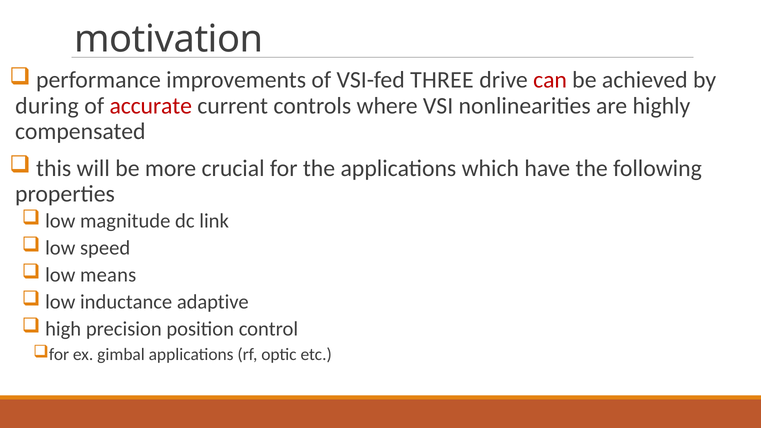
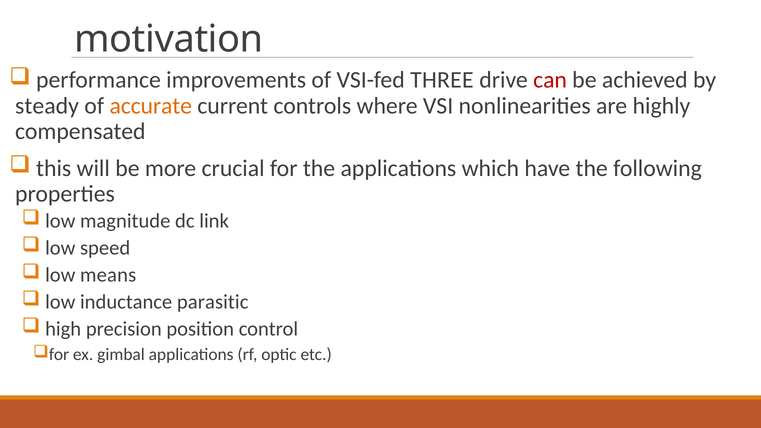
during: during -> steady (47, 106)
accurate colour: red -> orange (151, 106)
adaptive: adaptive -> parasitic (213, 302)
